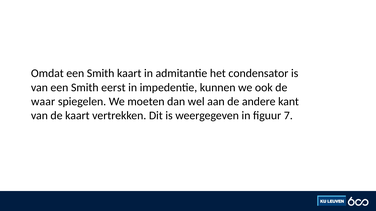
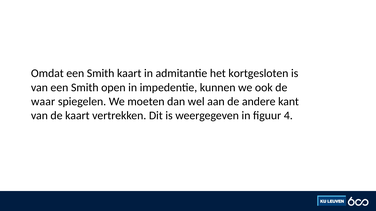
condensator: condensator -> kortgesloten (258, 74)
eerst: eerst -> open (113, 88)
7: 7 -> 4 (288, 116)
